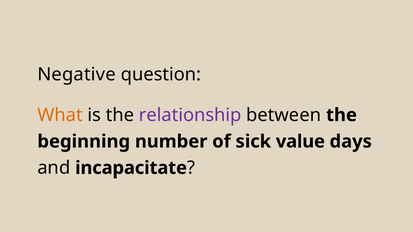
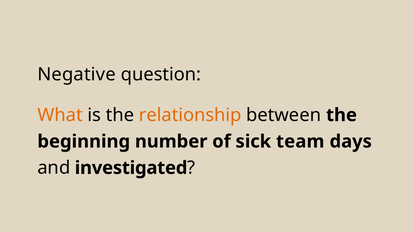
relationship colour: purple -> orange (190, 115)
value: value -> team (300, 142)
incapacitate: incapacitate -> investigated (131, 168)
